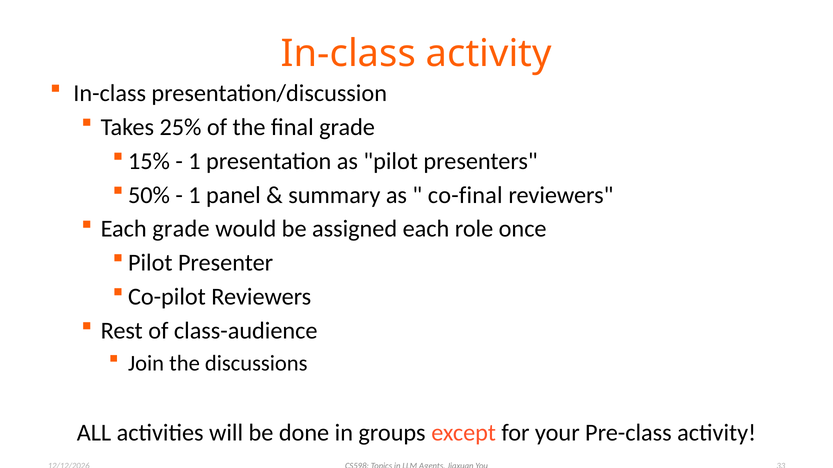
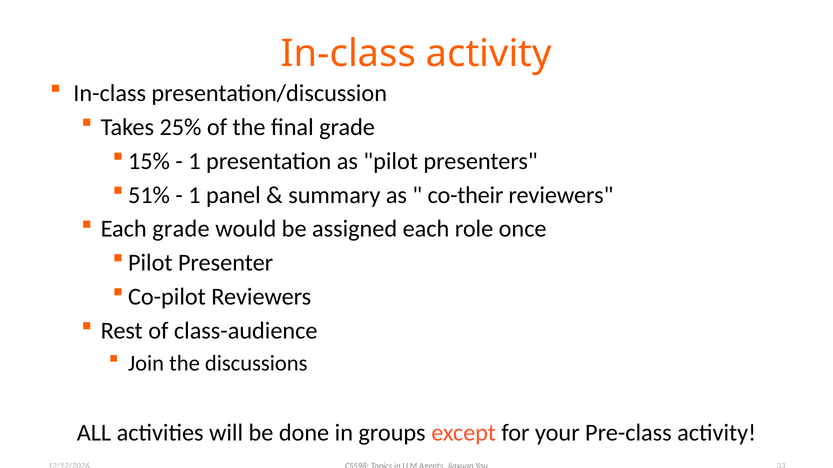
50%: 50% -> 51% (149, 195)
co-final: co-final -> co-their (465, 195)
